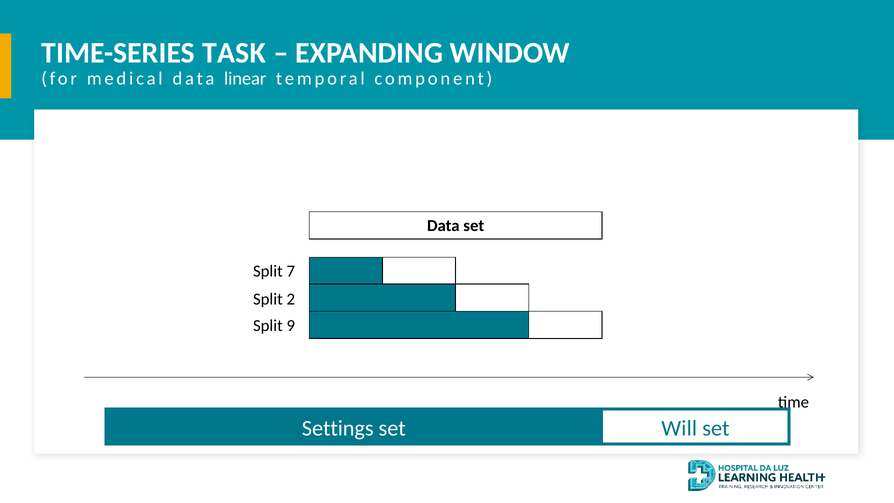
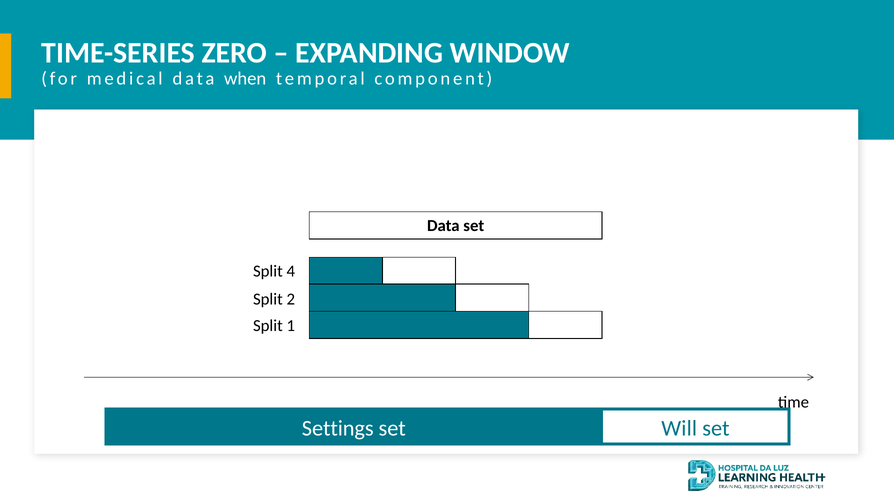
TASK: TASK -> ZERO (234, 53)
linear: linear -> when (245, 79)
7: 7 -> 4 (291, 271)
9: 9 -> 1 (291, 326)
